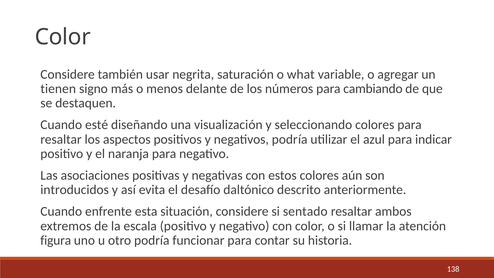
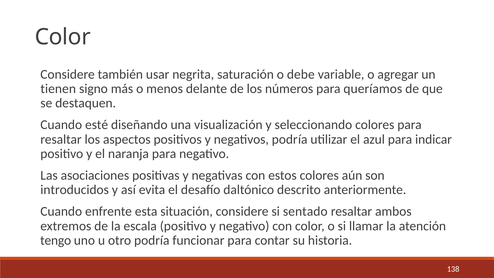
what: what -> debe (301, 74)
cambiando: cambiando -> queríamos (373, 89)
figura: figura -> tengo (56, 240)
